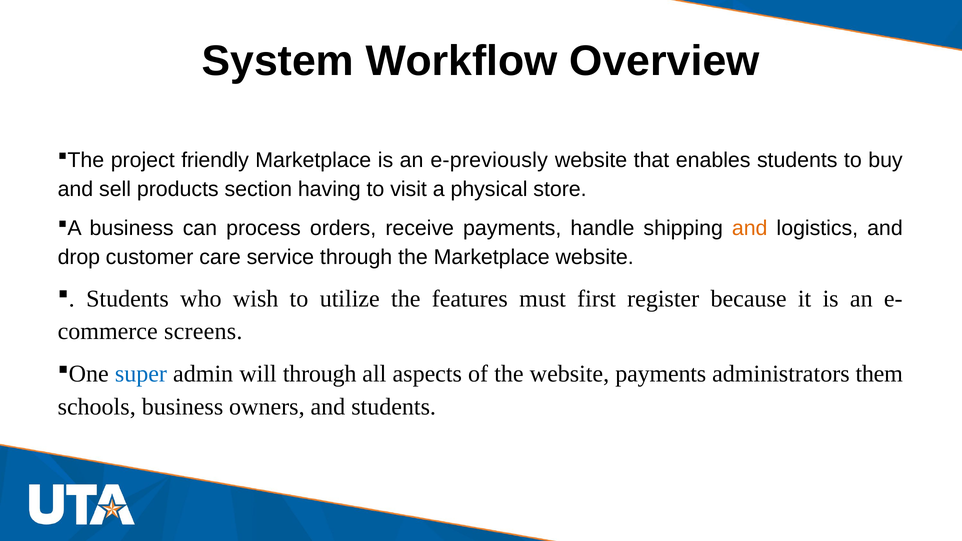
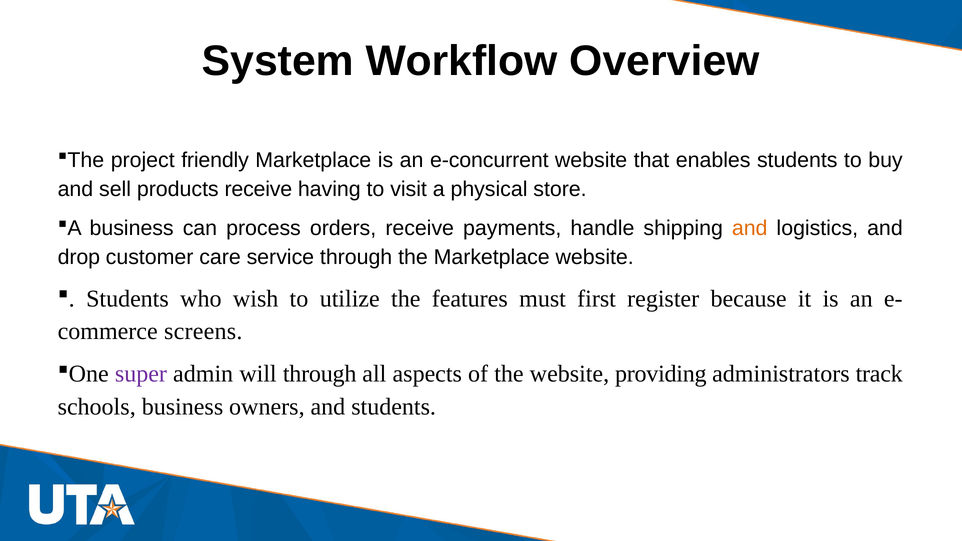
e-previously: e-previously -> e-concurrent (489, 160)
products section: section -> receive (258, 189)
super colour: blue -> purple (141, 374)
website payments: payments -> providing (661, 374)
them: them -> track (879, 374)
